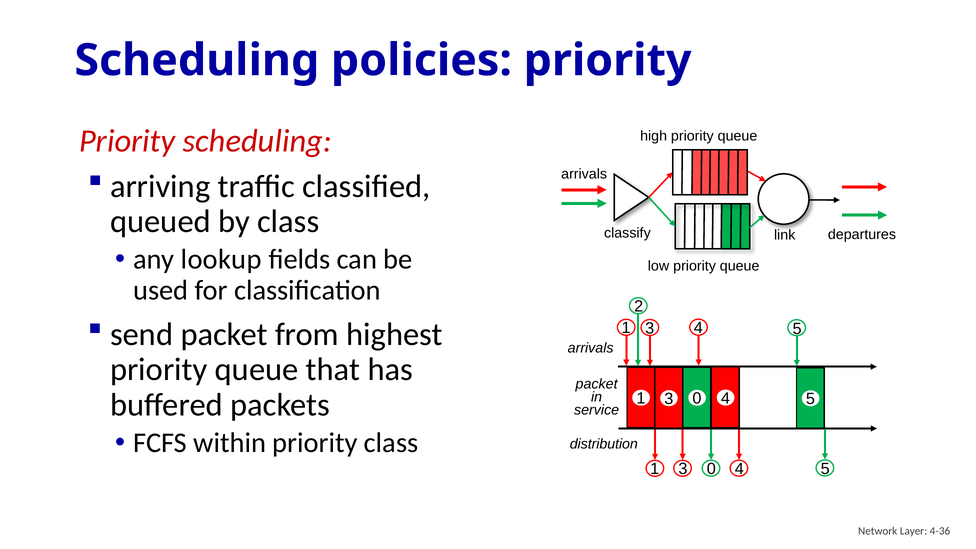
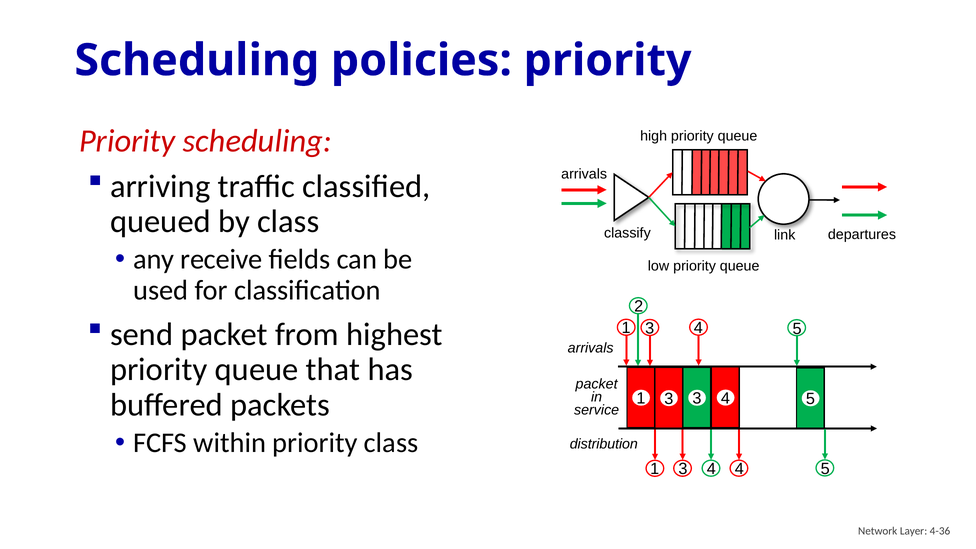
lookup: lookup -> receive (221, 260)
0: 0 -> 3 (697, 398)
0: 0 -> 4 (711, 469)
